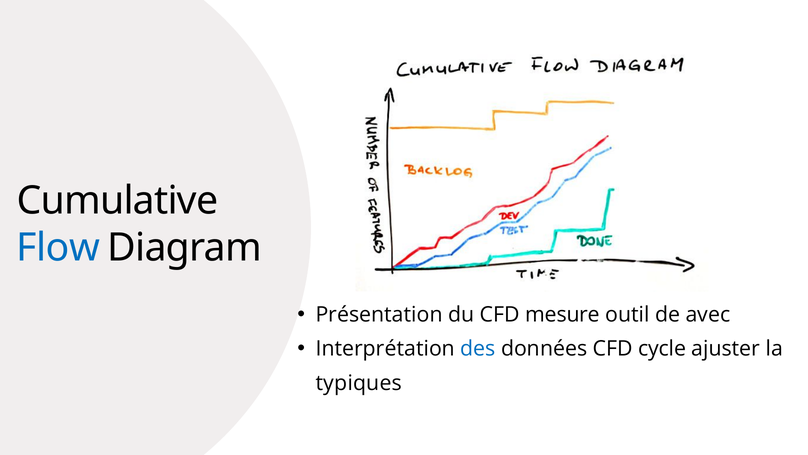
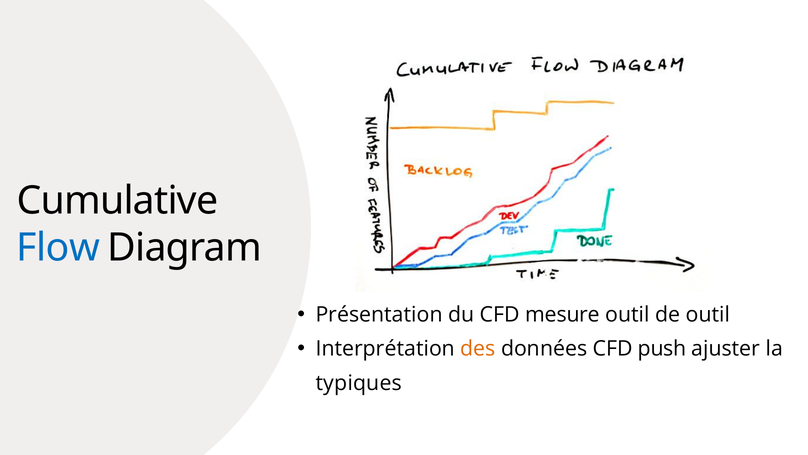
de avec: avec -> outil (708, 314)
des colour: blue -> orange (478, 348)
cycle: cycle -> push (662, 348)
